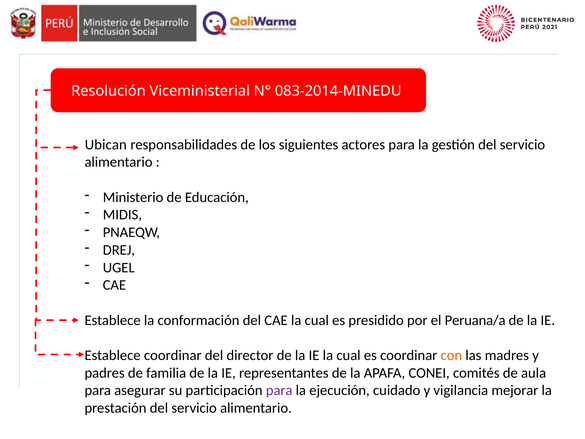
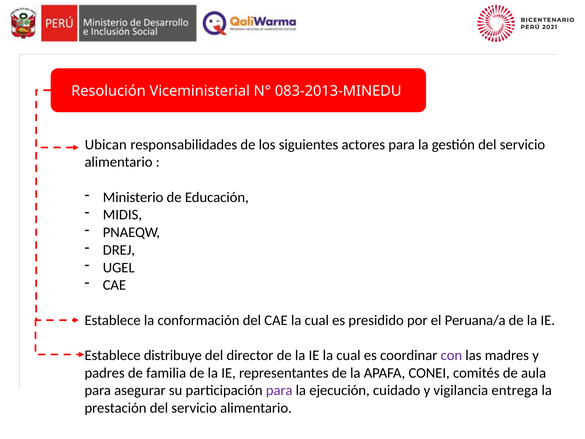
083-2014-MINEDU: 083-2014-MINEDU -> 083-2013-MINEDU (338, 91)
Establece coordinar: coordinar -> distribuye (173, 355)
con colour: orange -> purple (451, 355)
mejorar: mejorar -> entrega (515, 390)
